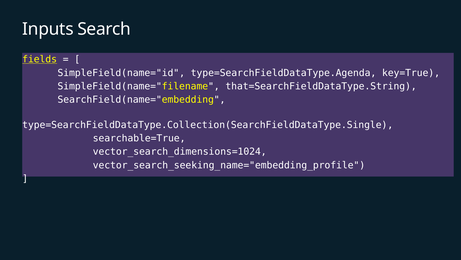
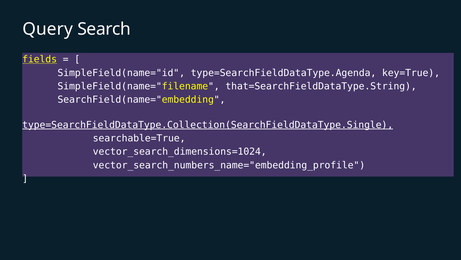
Inputs: Inputs -> Query (48, 29)
type=SearchFieldDataType.Collection(SearchFieldDataType.Single underline: none -> present (208, 125)
vector_search_seeking_name="embedding_profile: vector_search_seeking_name="embedding_profile -> vector_search_numbers_name="embedding_profile (229, 165)
